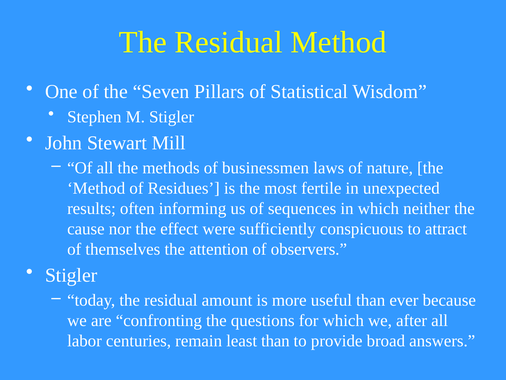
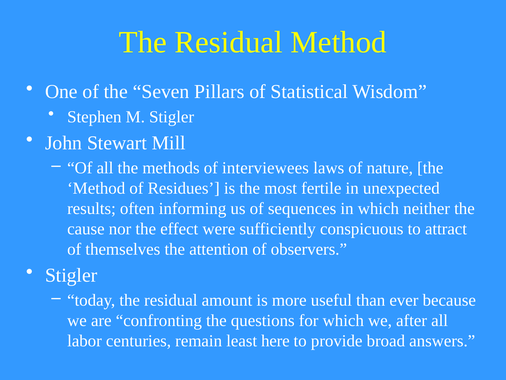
businessmen: businessmen -> interviewees (265, 168)
least than: than -> here (275, 340)
